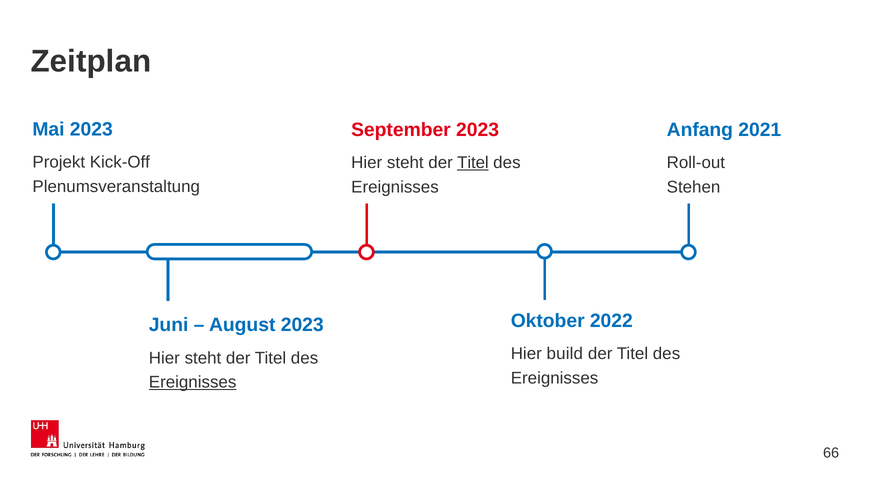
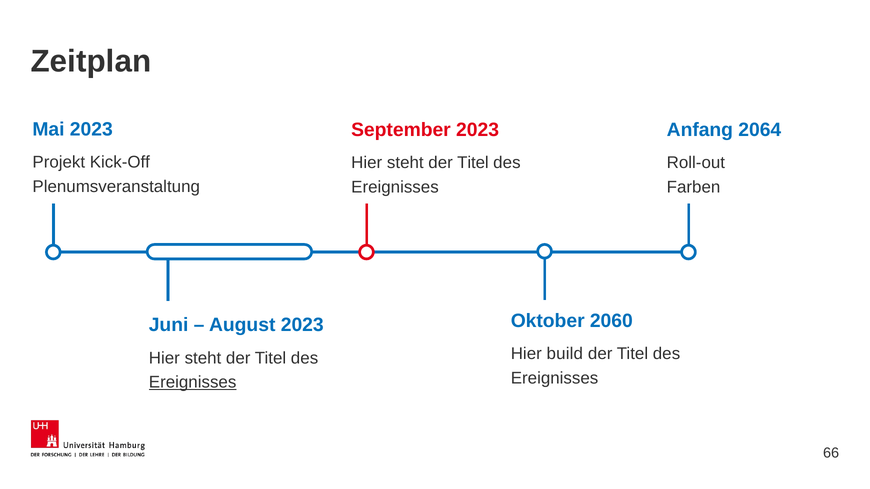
2021: 2021 -> 2064 (760, 130)
Titel underline: present -> none (473, 163)
Stehen: Stehen -> Farben (694, 187)
2022: 2022 -> 2060 (611, 321)
